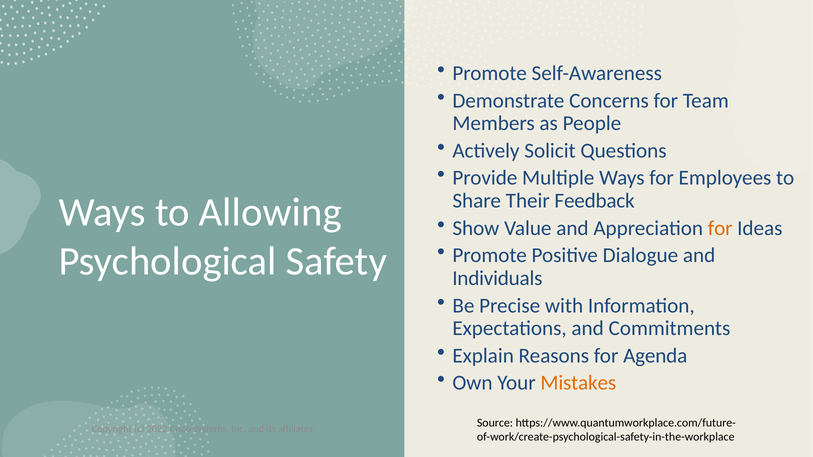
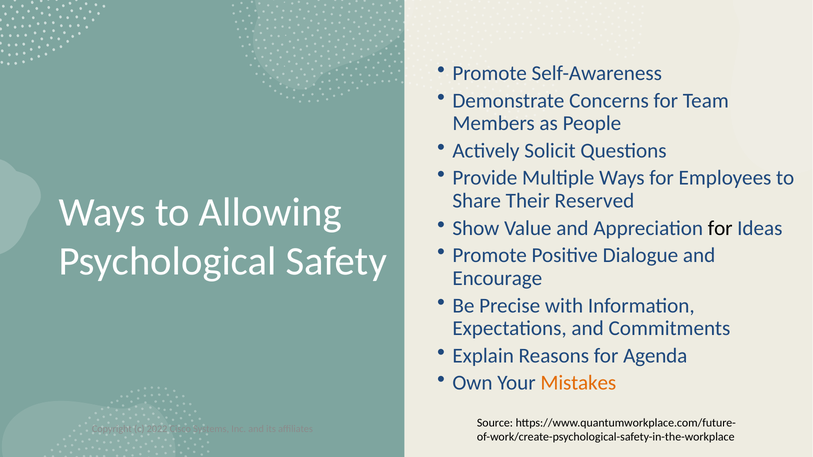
Feedback: Feedback -> Reserved (594, 201)
for colour: orange -> black (720, 228)
Individuals: Individuals -> Encourage (497, 278)
